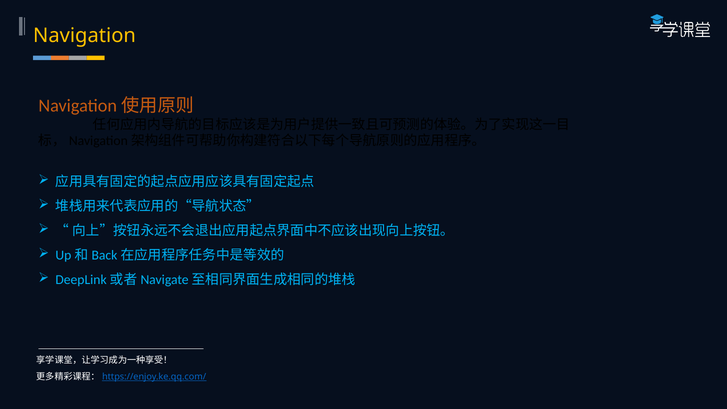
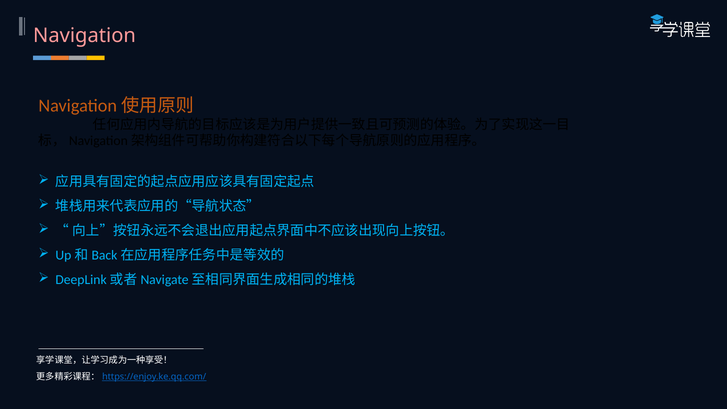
Navigation colour: yellow -> pink (84, 36)
